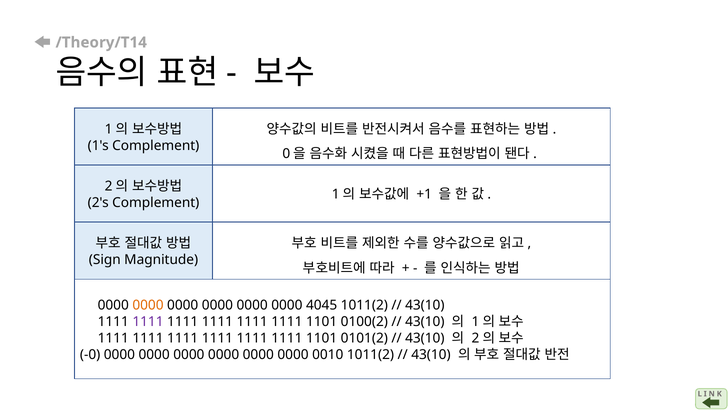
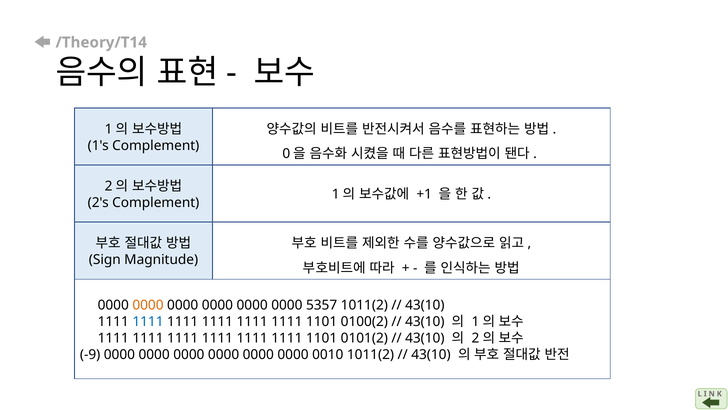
4045: 4045 -> 5357 (322, 305)
1111 colour: purple -> blue (148, 321)
-0: -0 -> -9 (90, 354)
